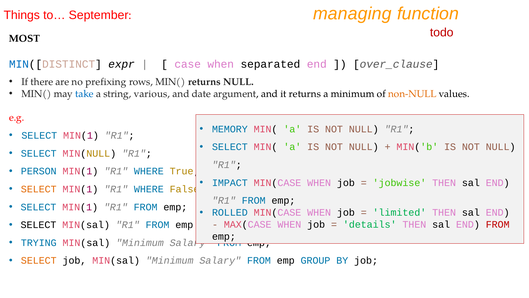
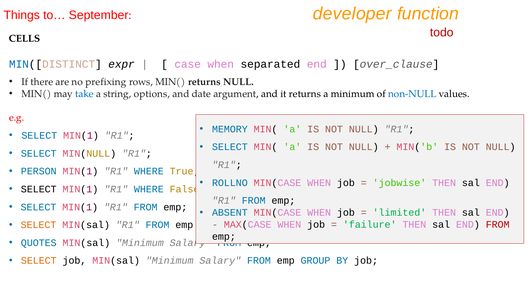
managing: managing -> developer (352, 14)
MOST: MOST -> CELLS (24, 39)
various: various -> options (152, 94)
non-NULL colour: orange -> blue (412, 94)
IMPACT: IMPACT -> ROLLNO (230, 183)
SELECT colour: orange -> black (39, 189)
ROLLED: ROLLED -> ABSENT (230, 212)
SELECT colour: black -> orange (38, 225)
details: details -> failure (370, 224)
TRYING: TRYING -> QUOTES (39, 242)
